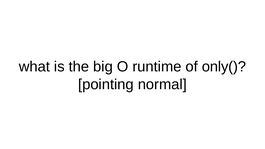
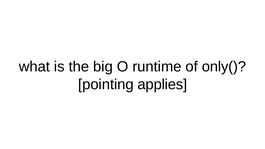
normal: normal -> applies (162, 84)
